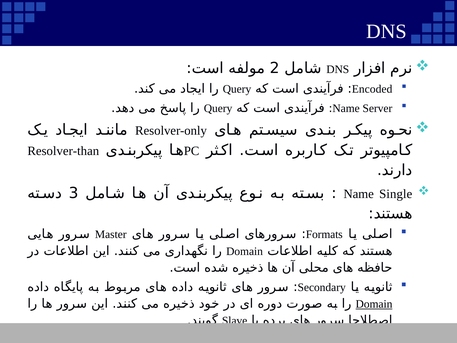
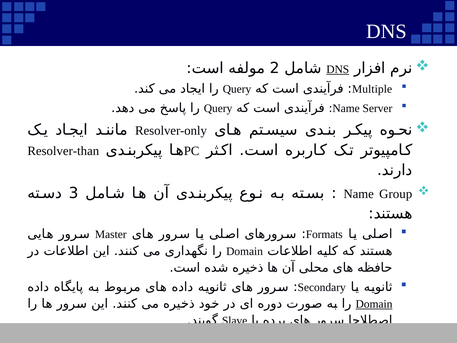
DNS underline: none -> present (338, 69)
Encoded: Encoded -> Multiple (372, 89)
Single: Single -> Group (396, 194)
